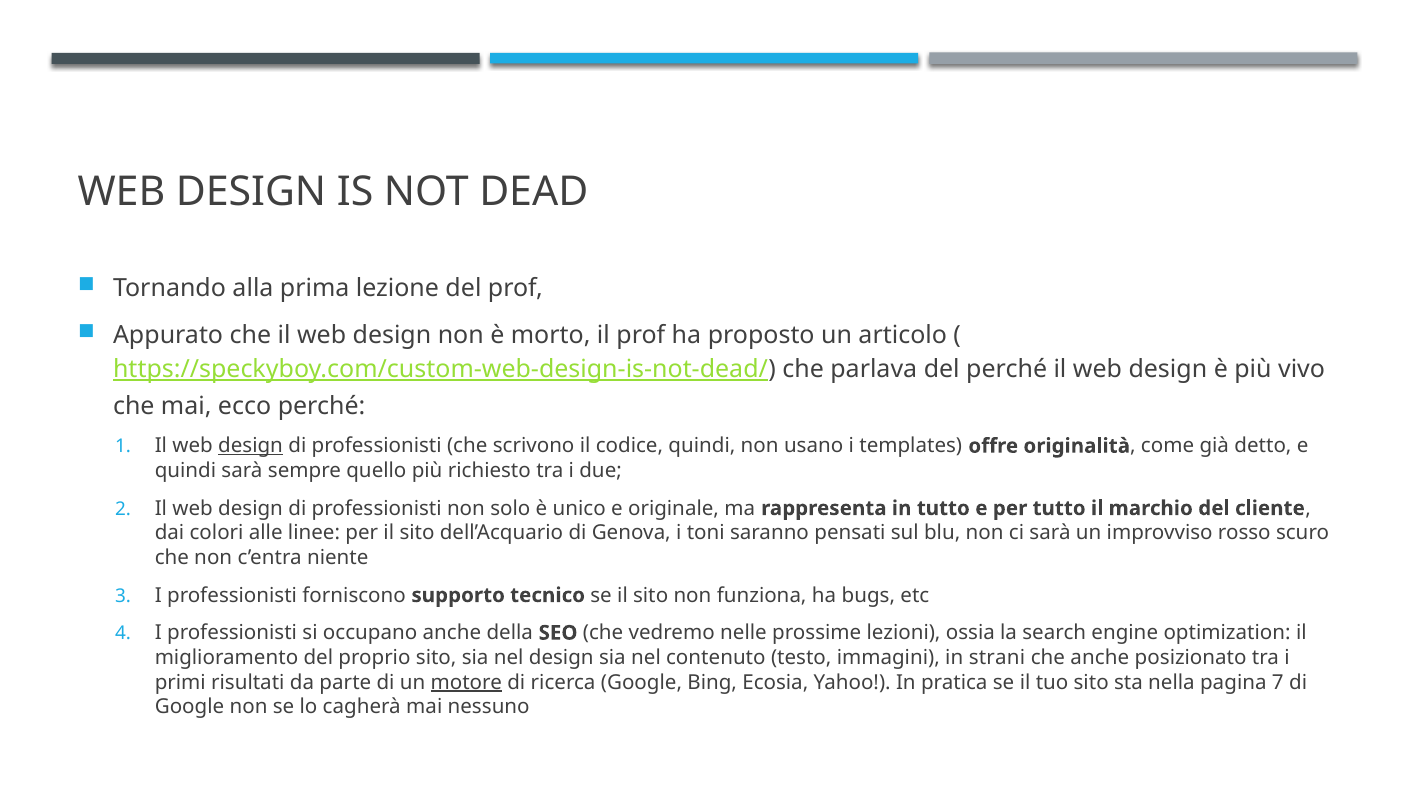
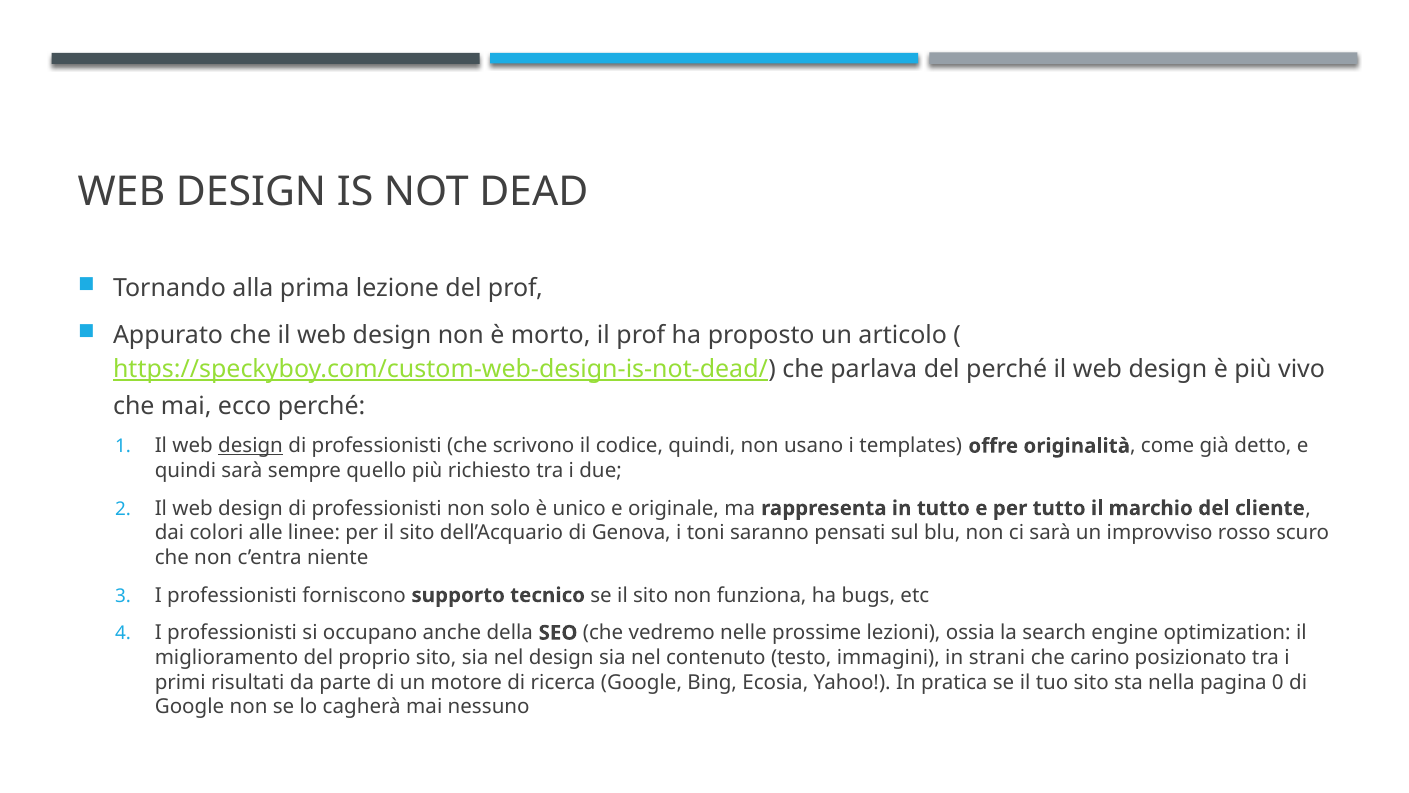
che anche: anche -> carino (1100, 657)
motore underline: present -> none (466, 682)
7: 7 -> 0 (1278, 682)
